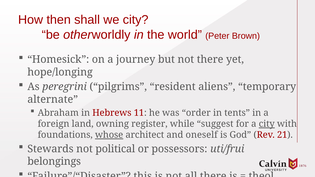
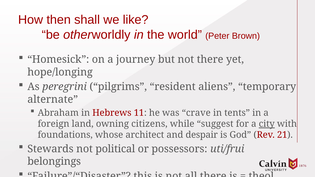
we city: city -> like (136, 20)
order: order -> crave (196, 113)
register: register -> citizens (149, 124)
whose underline: present -> none (109, 135)
oneself: oneself -> despair (202, 135)
